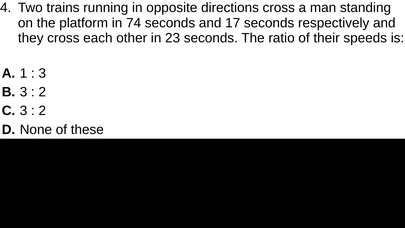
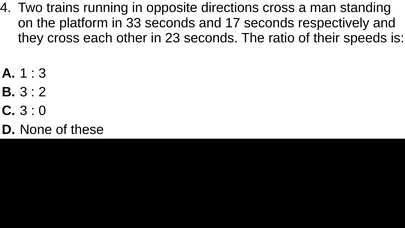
74: 74 -> 33 (134, 23)
2: 2 -> 0 (42, 111)
